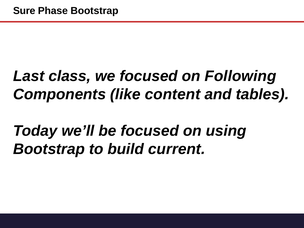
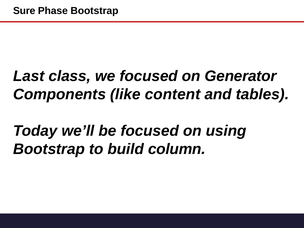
Following: Following -> Generator (241, 76)
current: current -> column (177, 149)
